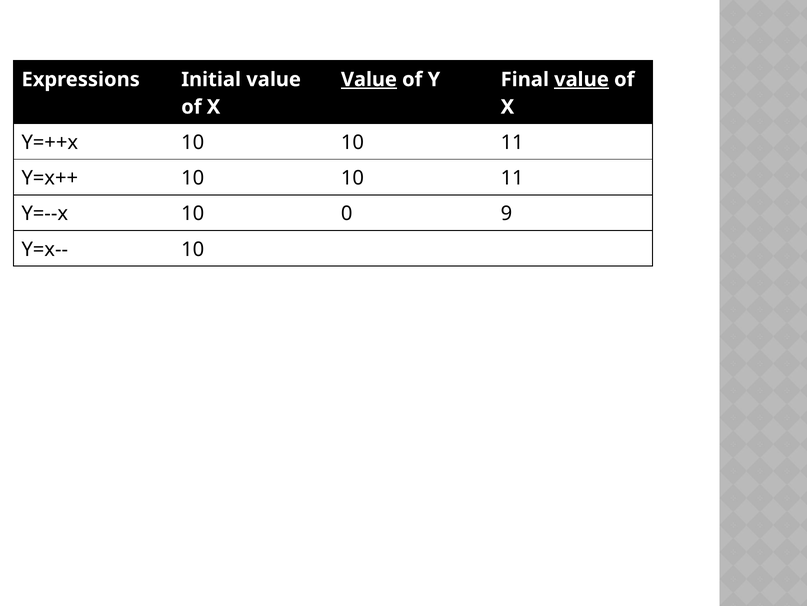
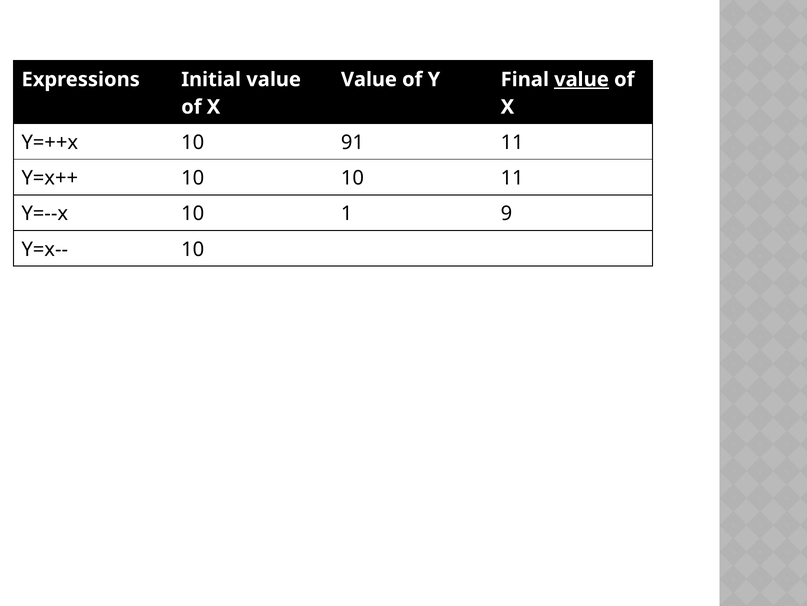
Value underline: present -> none (369, 79)
Y=++x 10 10: 10 -> 91 (352, 142)
0: 0 -> 1 (347, 214)
